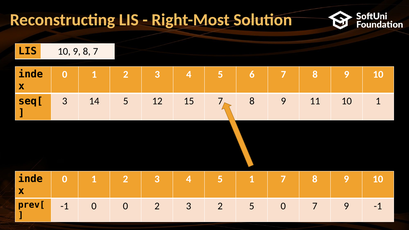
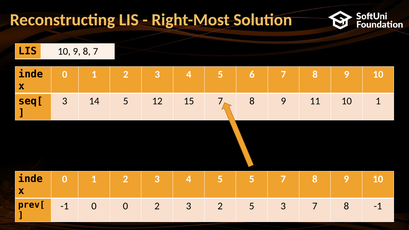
5 1: 1 -> 5 (252, 179)
5 0: 0 -> 3 (283, 206)
9: 9 -> 8 (346, 206)
